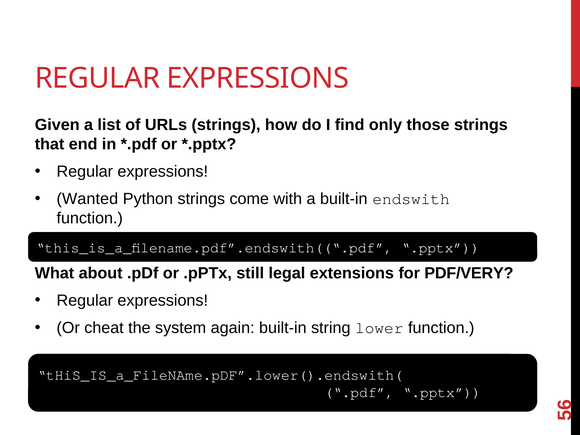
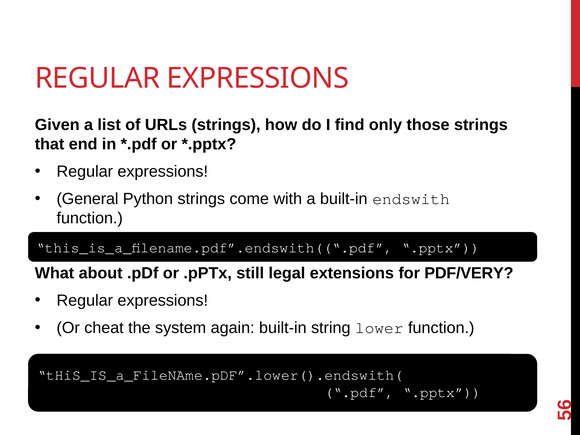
Wanted: Wanted -> General (88, 199)
